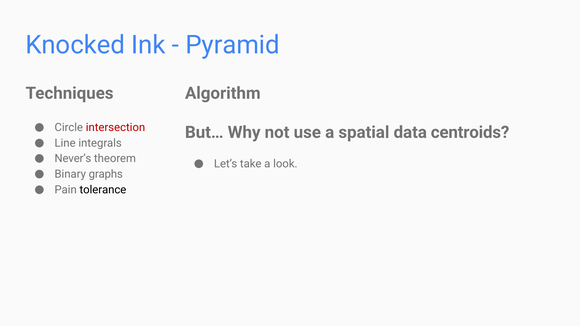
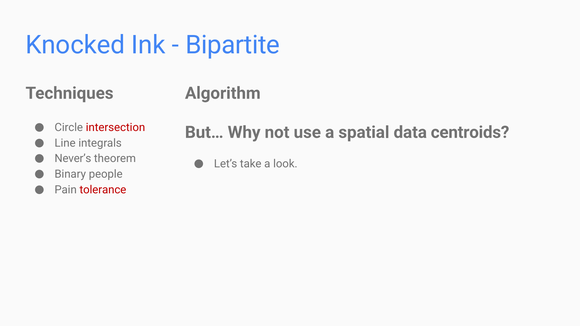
Pyramid: Pyramid -> Bipartite (233, 45)
graphs: graphs -> people (106, 174)
tolerance colour: black -> red (103, 190)
